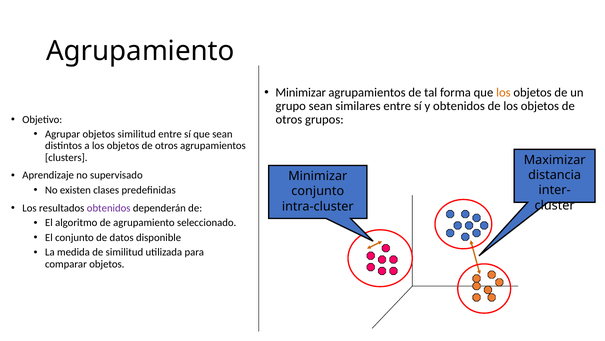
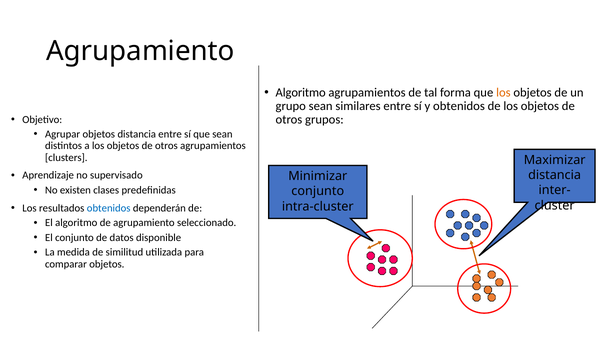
Minimizar: Minimizar -> Algoritmo (301, 92)
objetos similitud: similitud -> distancia (137, 134)
obtenidos colour: purple -> blue (109, 208)
